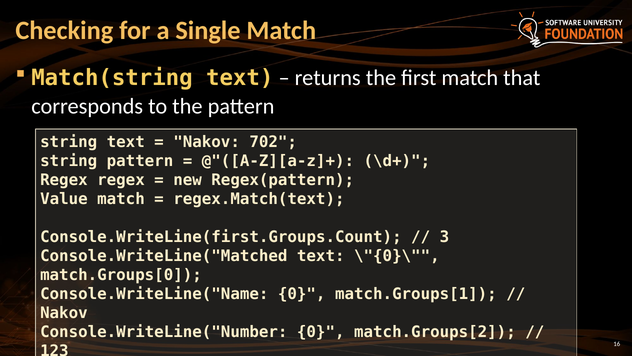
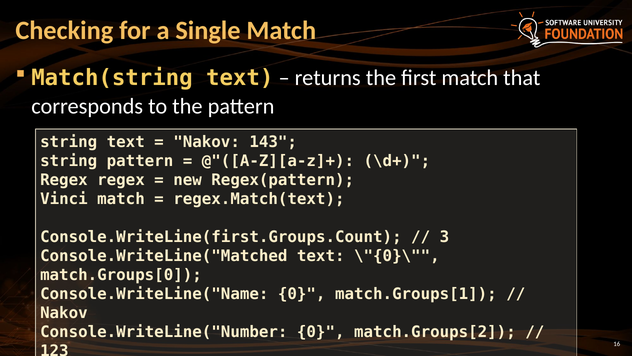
702: 702 -> 143 (273, 142)
Value: Value -> Vinci (64, 199)
